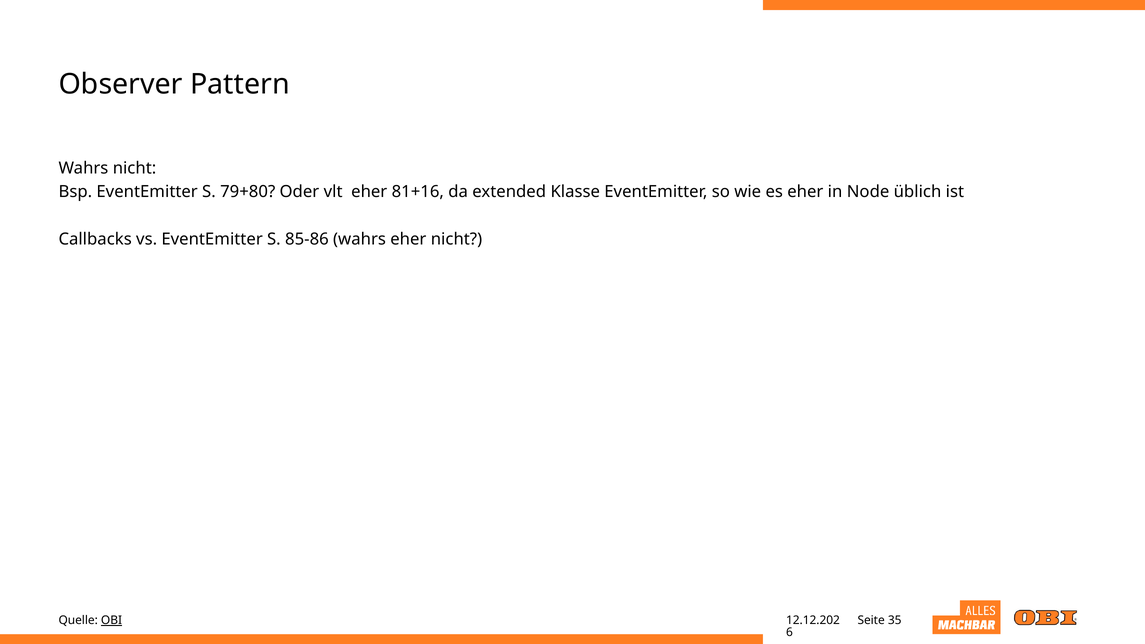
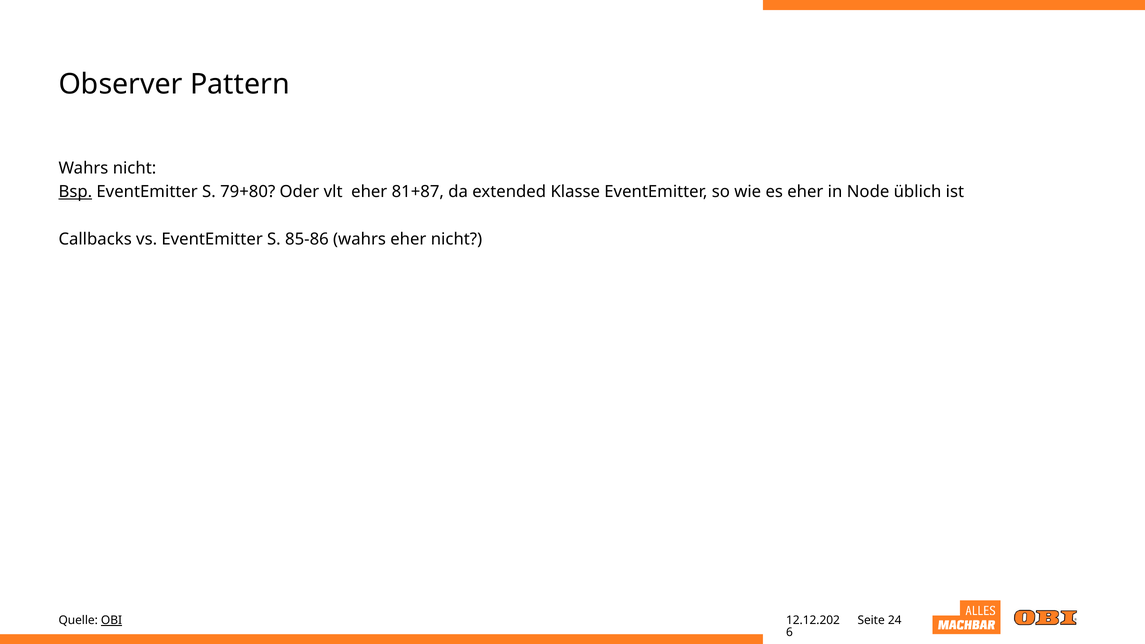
Bsp underline: none -> present (75, 192)
81+16: 81+16 -> 81+87 (418, 192)
35: 35 -> 24 (895, 620)
